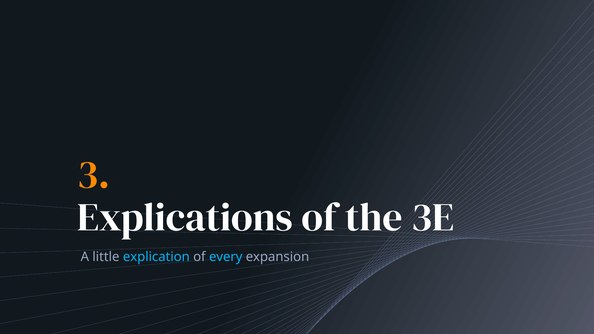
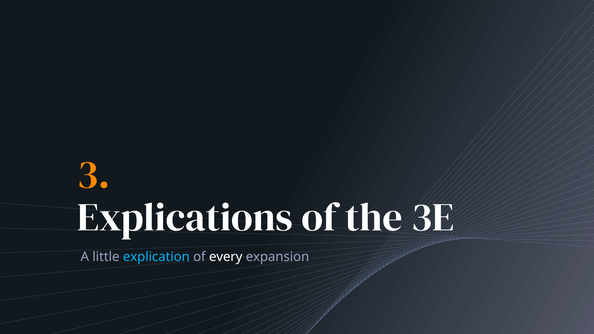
every colour: light blue -> white (226, 257)
